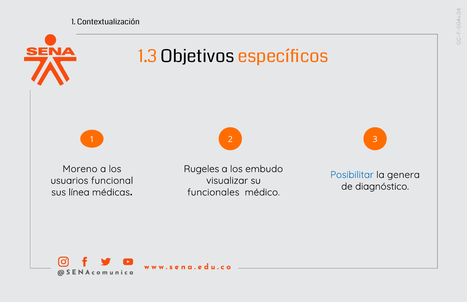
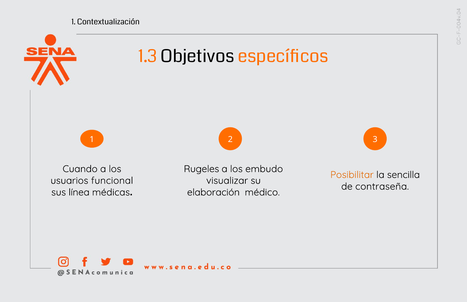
Moreno: Moreno -> Cuando (80, 169)
Posibilitar colour: blue -> orange (352, 175)
genera: genera -> sencilla (403, 175)
diagnóstico: diagnóstico -> contraseña (382, 186)
funcionales: funcionales -> elaboración (213, 192)
